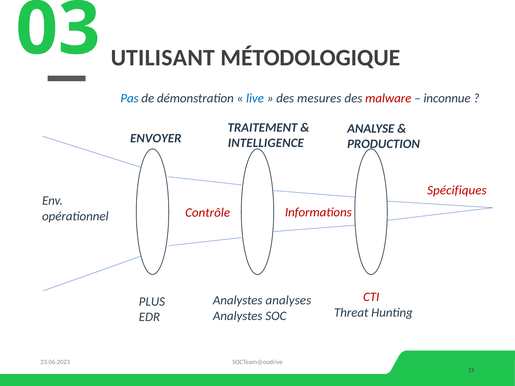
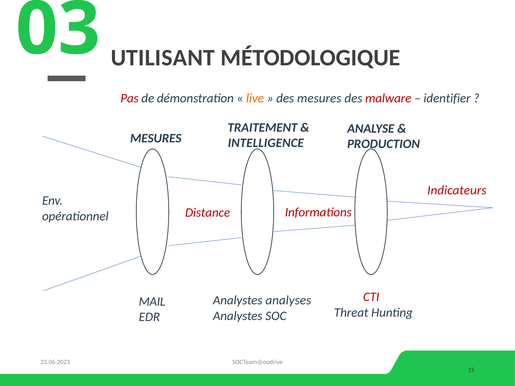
Pas colour: blue -> red (130, 98)
live colour: blue -> orange (255, 98)
inconnue: inconnue -> identifier (447, 98)
ENVOYER: ENVOYER -> MESURES (156, 138)
Spécifiques: Spécifiques -> Indicateurs (457, 190)
Contrôle: Contrôle -> Distance (208, 213)
PLUS: PLUS -> MAIL (152, 302)
